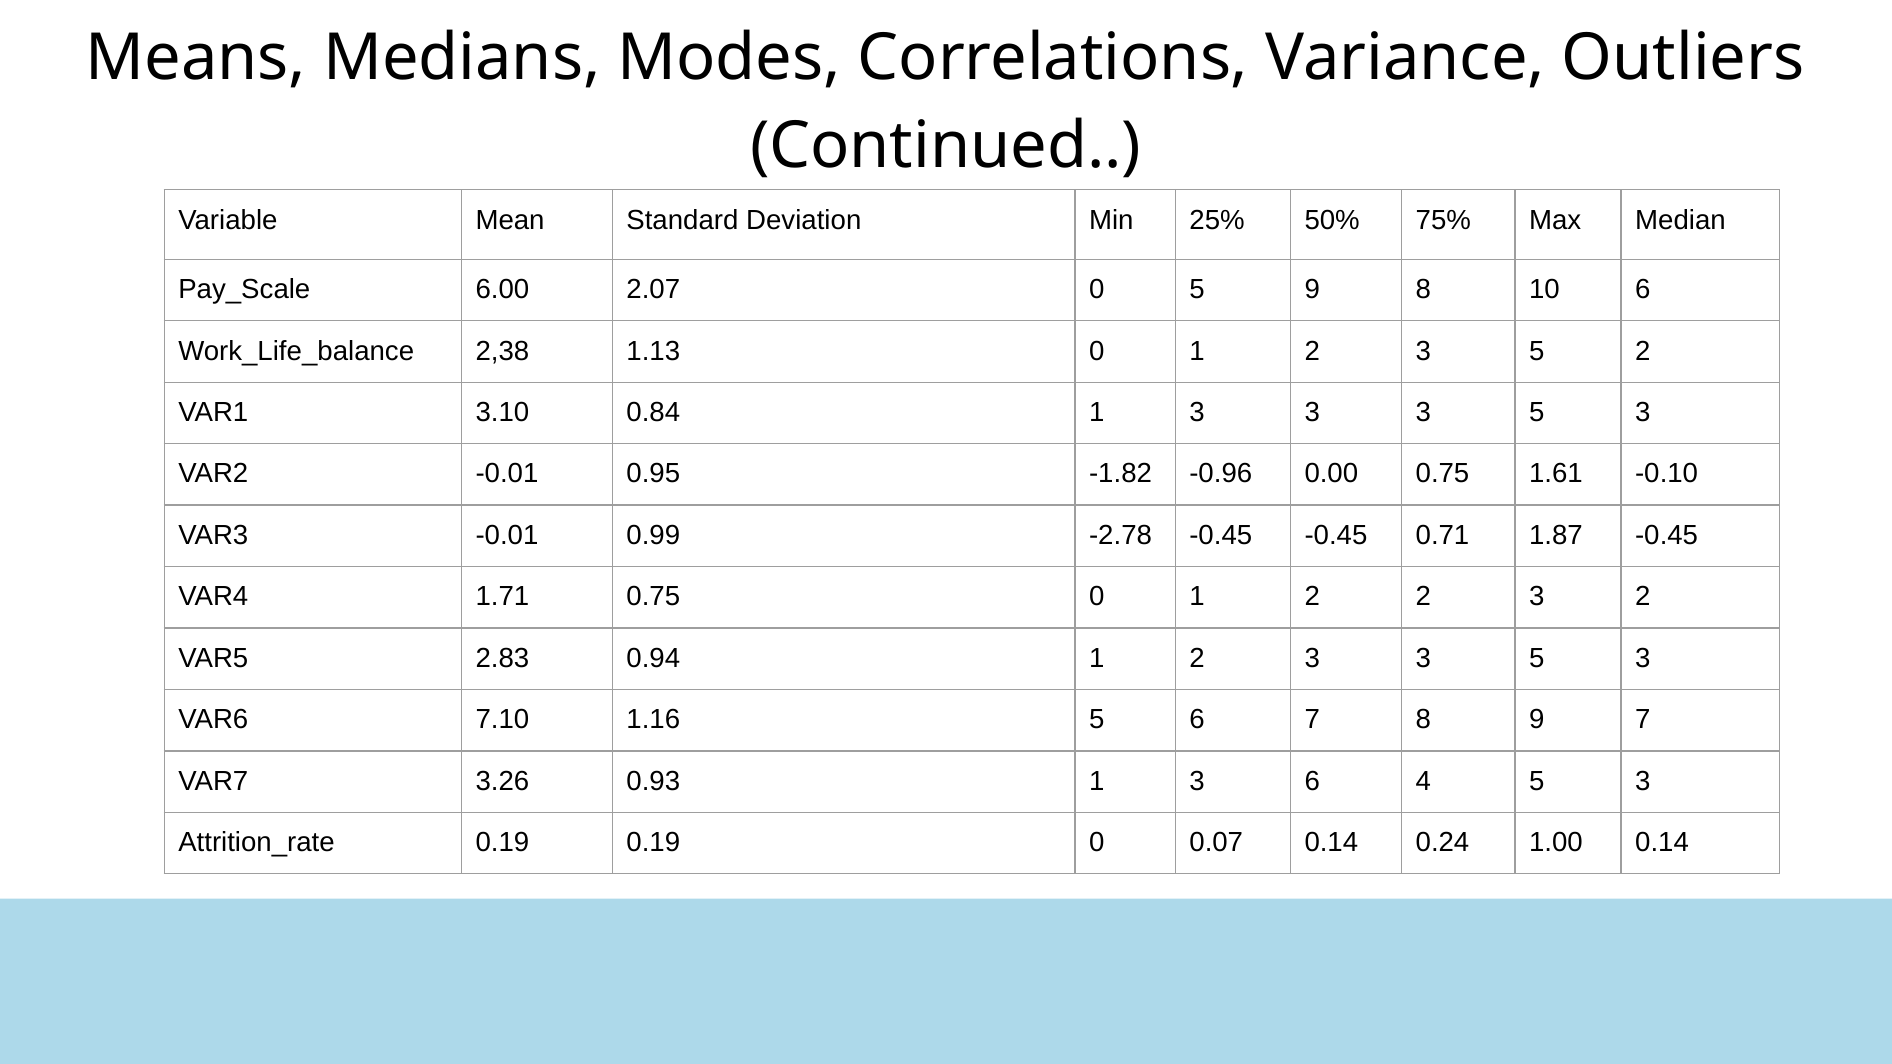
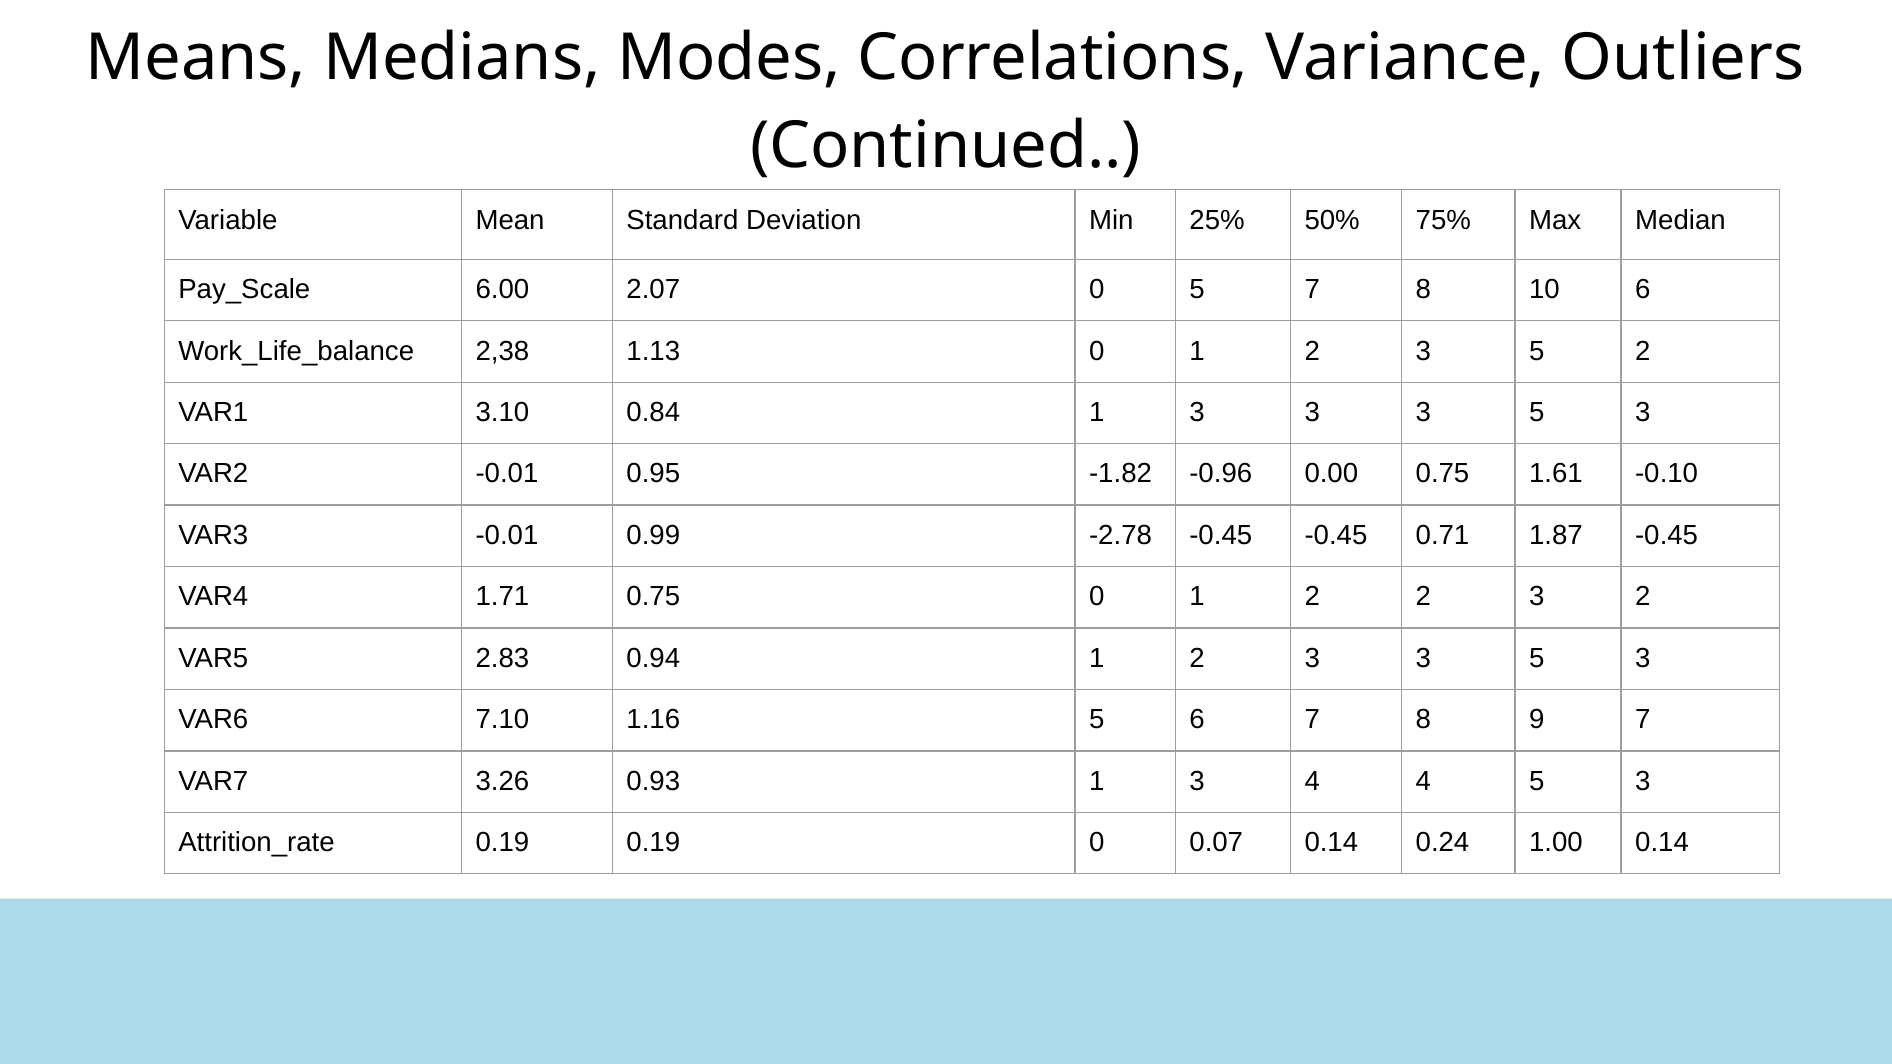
5 9: 9 -> 7 (1312, 290)
3 6: 6 -> 4 (1312, 781)
